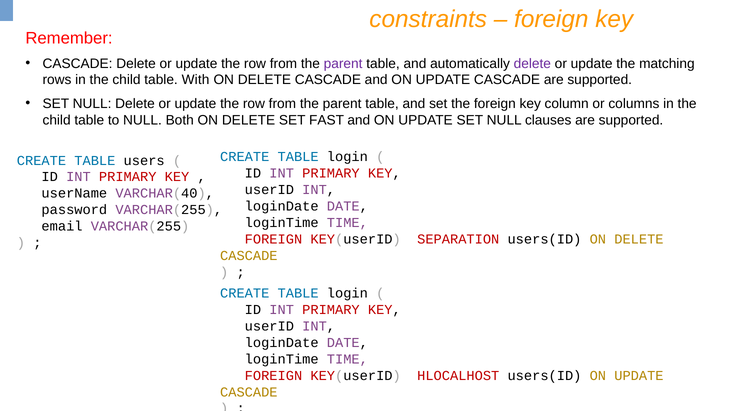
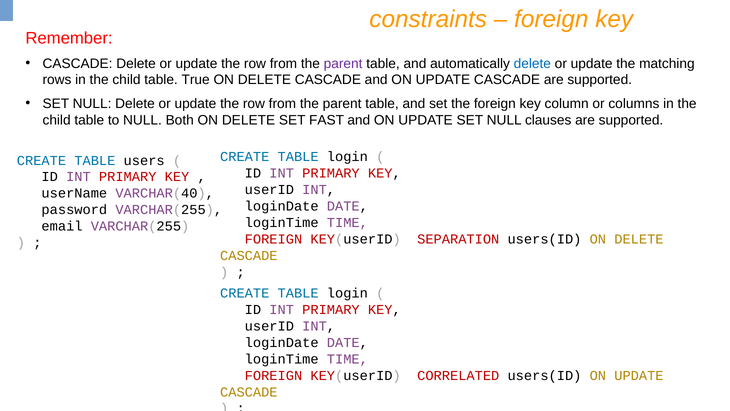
delete colour: purple -> blue (532, 63)
With: With -> True (196, 80)
HLOCALHOST: HLOCALHOST -> CORRELATED (458, 375)
